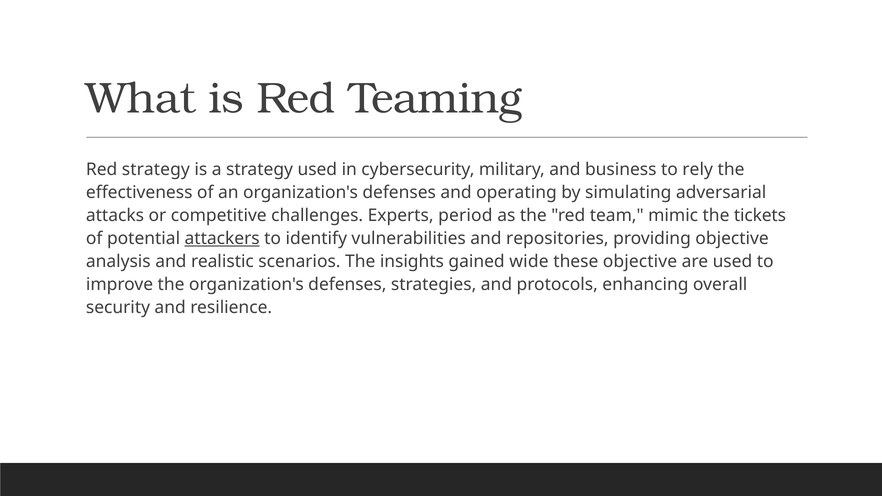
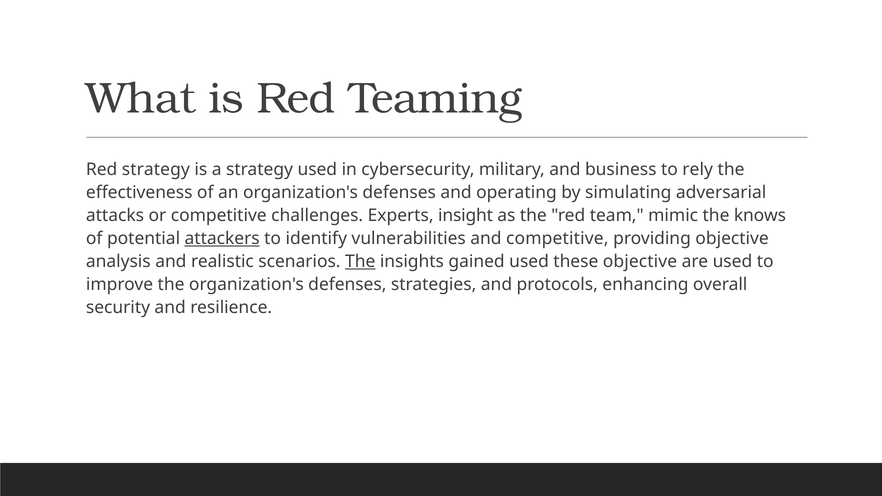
period: period -> insight (466, 216)
tickets: tickets -> knows (760, 216)
and repositories: repositories -> competitive (557, 239)
The underline: none -> present (360, 262)
gained wide: wide -> used (529, 262)
